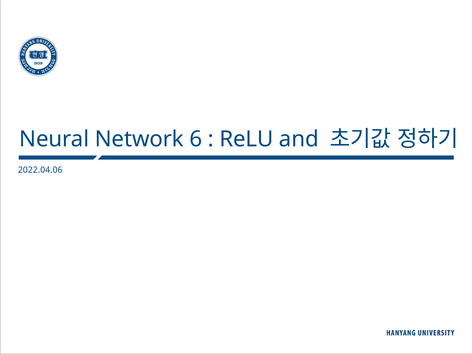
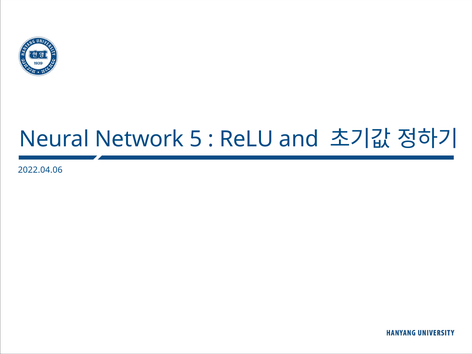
6: 6 -> 5 (196, 139)
